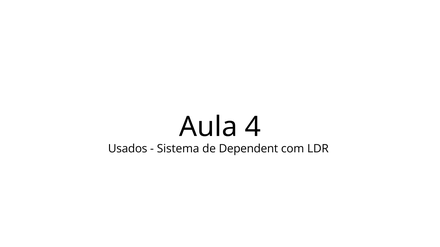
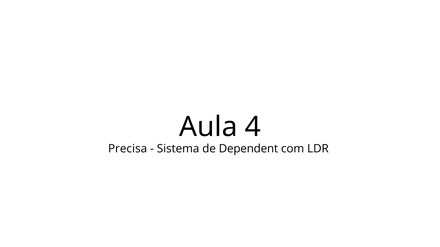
Usados: Usados -> Precisa (128, 149)
